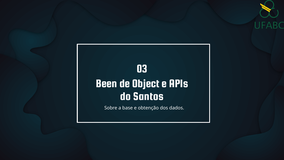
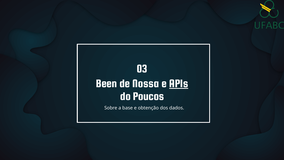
Object: Object -> Nossa (146, 83)
APIs underline: none -> present (179, 83)
Santos: Santos -> Poucos (149, 96)
